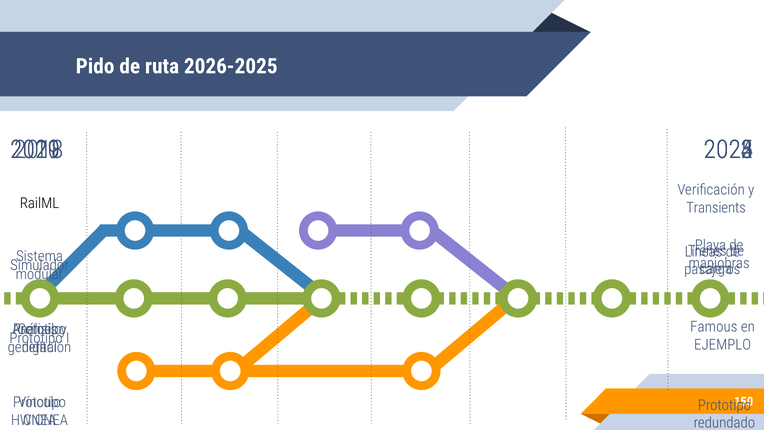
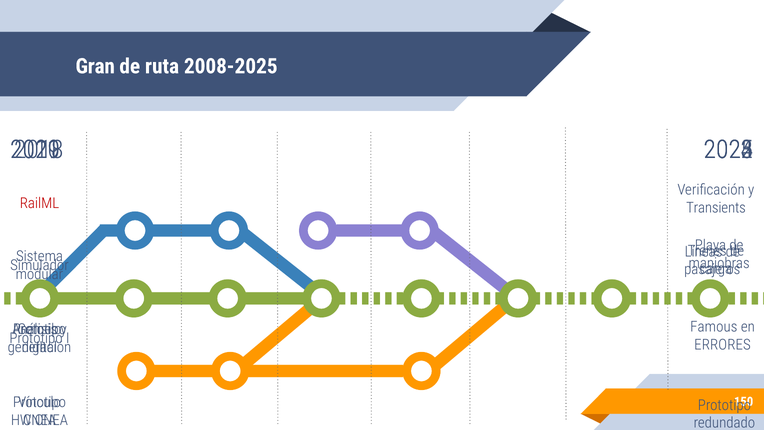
Pido: Pido -> Gran (95, 66)
2026-2025: 2026-2025 -> 2008-2025 (231, 66)
RailML colour: black -> red (40, 203)
EJEMPLO: EJEMPLO -> ERRORES (723, 344)
